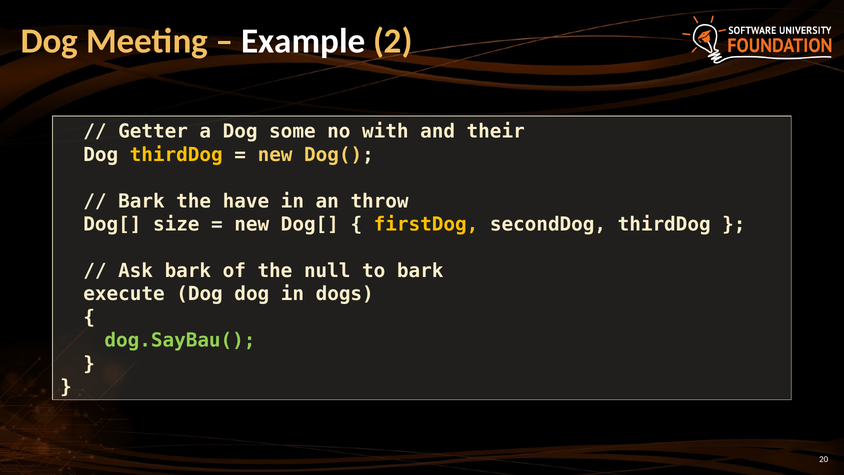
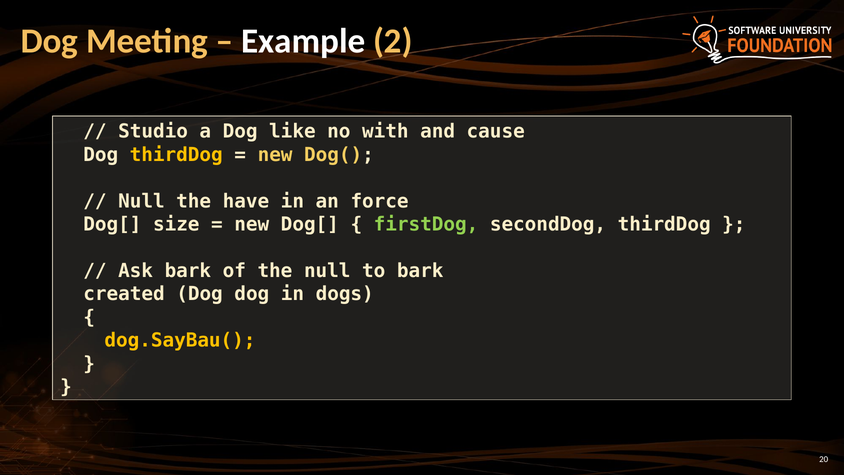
Getter: Getter -> Studio (153, 132)
some: some -> like (292, 132)
their: their -> cause (496, 132)
Bark: Bark -> Null (141, 201)
throw: throw -> force (380, 201)
firstDog colour: yellow -> light green (426, 224)
execute: execute -> created (124, 294)
dog.SayBau( colour: light green -> yellow (180, 340)
